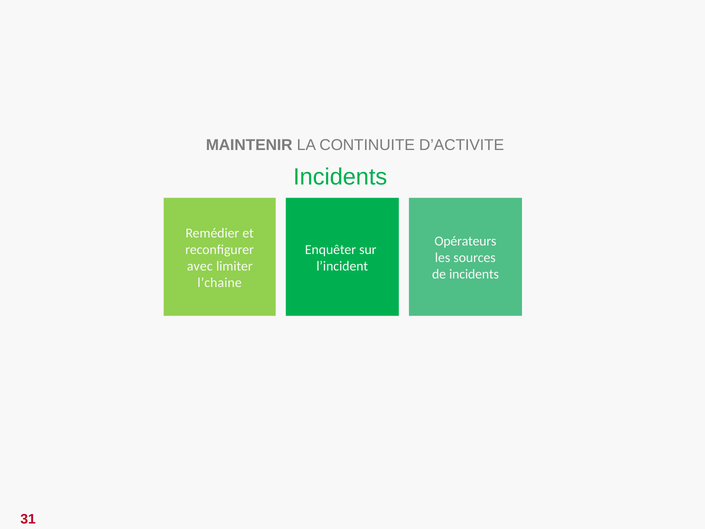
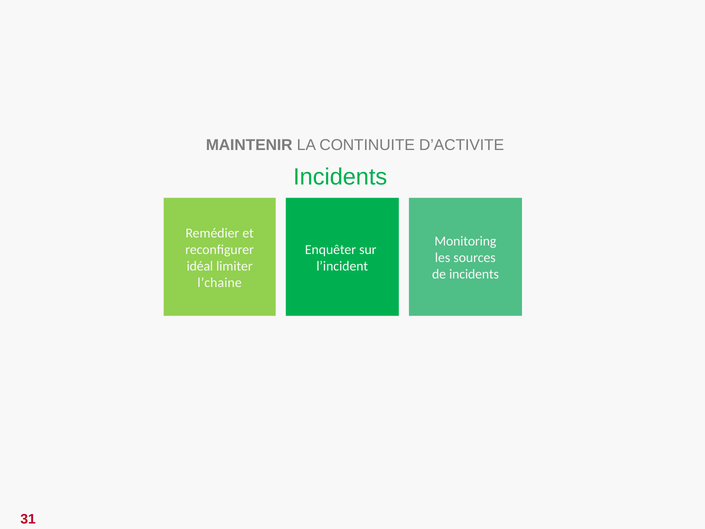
Opérateurs: Opérateurs -> Monitoring (465, 241)
avec: avec -> idéal (200, 266)
